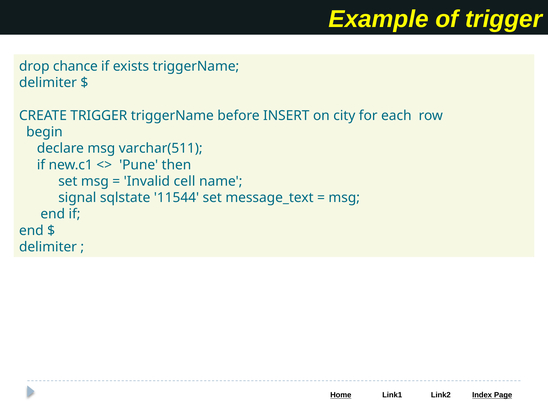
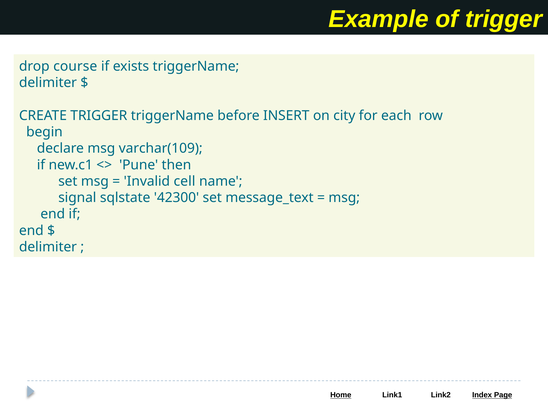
chance: chance -> course (75, 66)
varchar(511: varchar(511 -> varchar(109 (161, 148)
11544: 11544 -> 42300 (176, 198)
